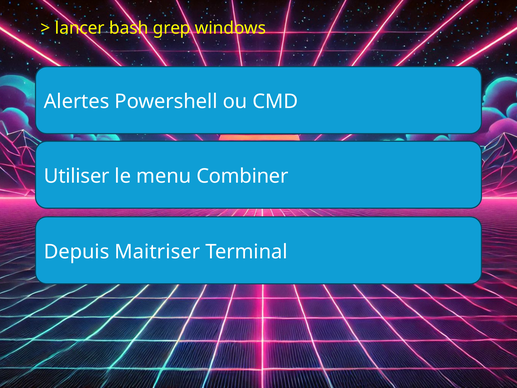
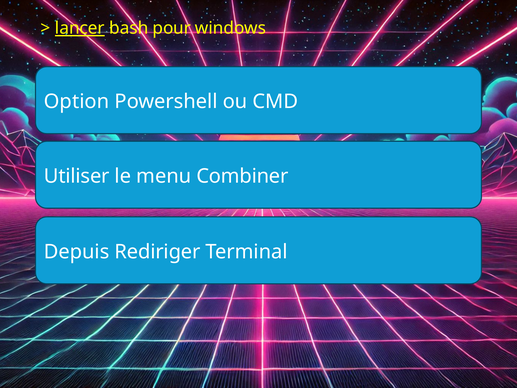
lancer underline: none -> present (80, 28)
grep: grep -> pour (172, 28)
Alertes: Alertes -> Option (77, 102)
Maitriser: Maitriser -> Rediriger (158, 252)
